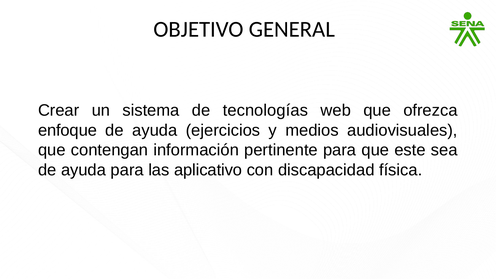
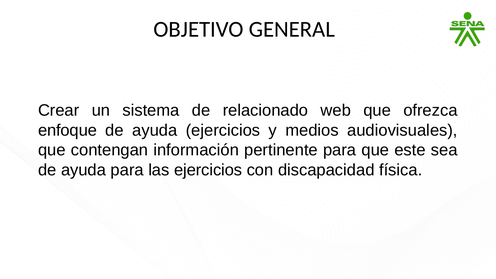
tecnologías: tecnologías -> relacionado (265, 110)
las aplicativo: aplicativo -> ejercicios (208, 170)
